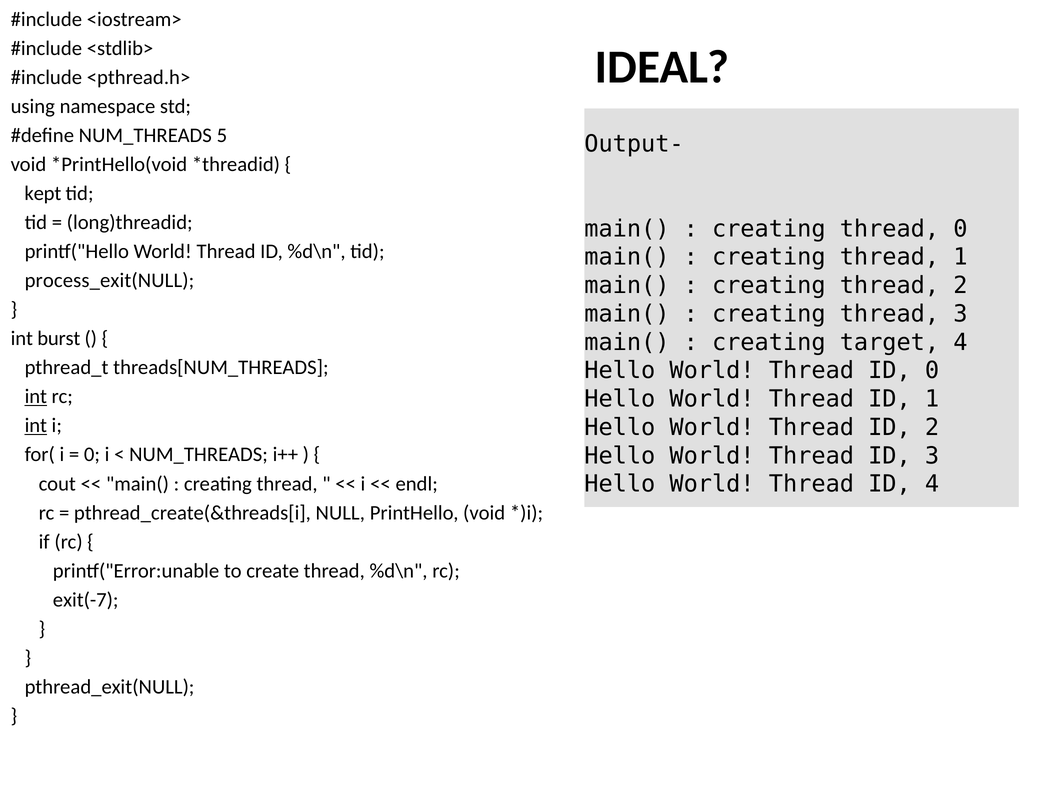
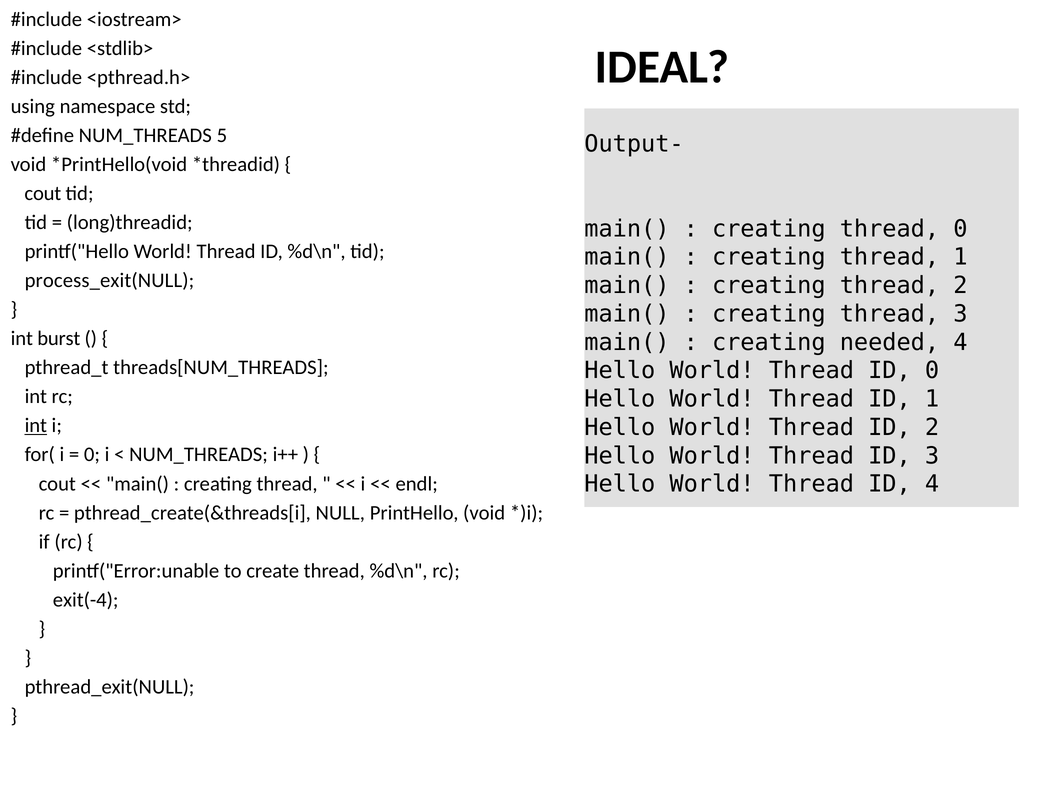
kept: kept -> cout (43, 193)
target: target -> needed (889, 342)
int underline: present -> none (36, 397)
exit(-7: exit(-7 -> exit(-4 (86, 600)
